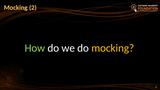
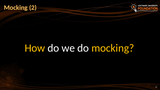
How colour: light green -> yellow (35, 48)
